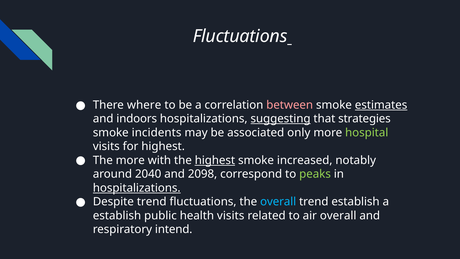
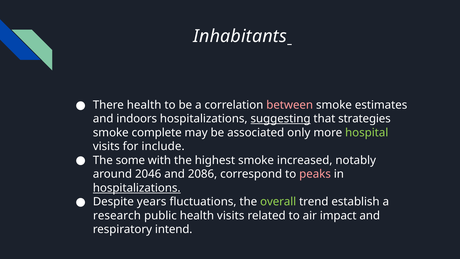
Fluctuations: Fluctuations -> Inhabitants (240, 36)
There where: where -> health (144, 105)
estimates underline: present -> none (381, 105)
incidents: incidents -> complete (157, 133)
for highest: highest -> include (163, 146)
The more: more -> some (130, 160)
highest underline: present -> none (215, 160)
2040: 2040 -> 2046 (148, 174)
2098: 2098 -> 2086 (203, 174)
peaks colour: light green -> pink (315, 174)
Despite trend: trend -> years (152, 202)
overall colour: light blue -> light green (278, 202)
establish: establish -> research (117, 215)
air overall: overall -> impact (338, 215)
